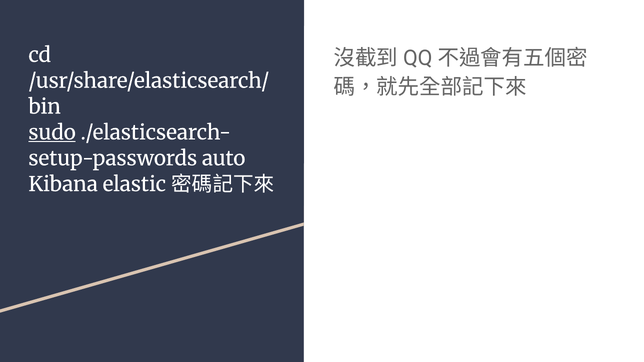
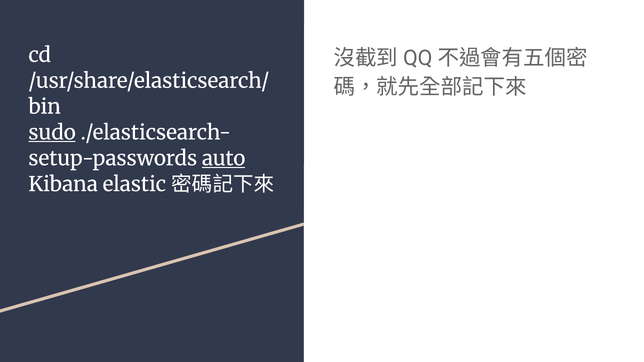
auto underline: none -> present (224, 159)
